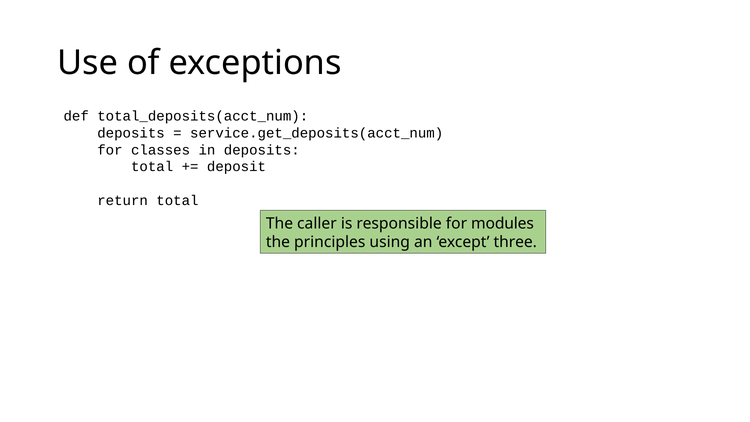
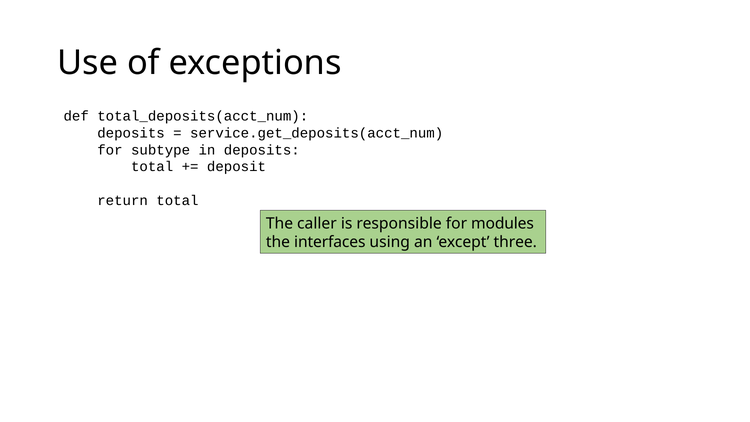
classes: classes -> subtype (161, 150)
principles: principles -> interfaces (330, 242)
